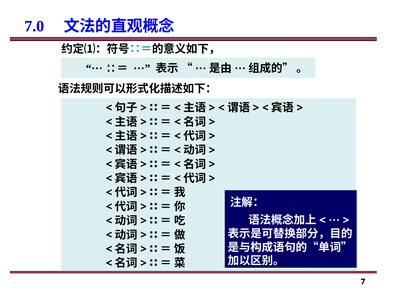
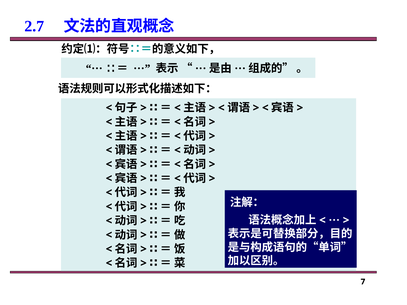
7.0: 7.0 -> 2.7 (34, 26)
